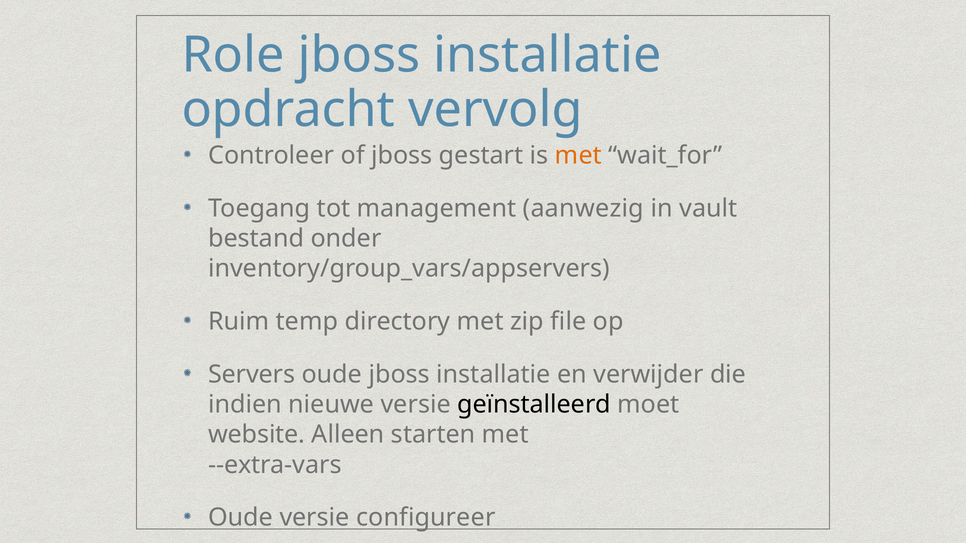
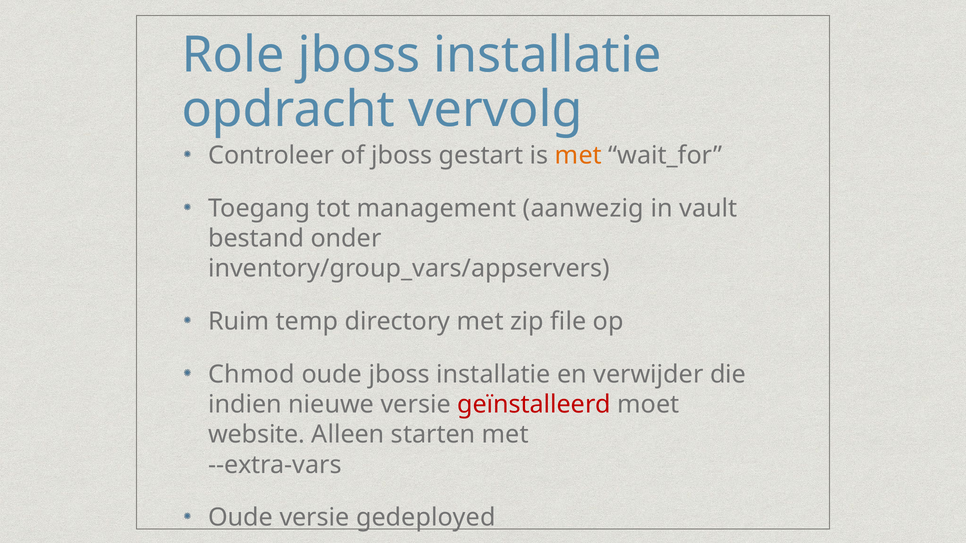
Servers: Servers -> Chmod (252, 375)
geïnstalleerd colour: black -> red (534, 405)
configureer: configureer -> gedeployed (426, 518)
